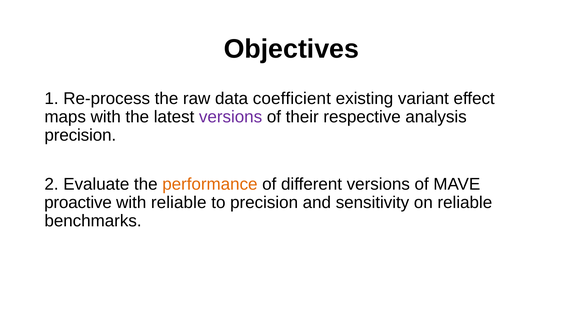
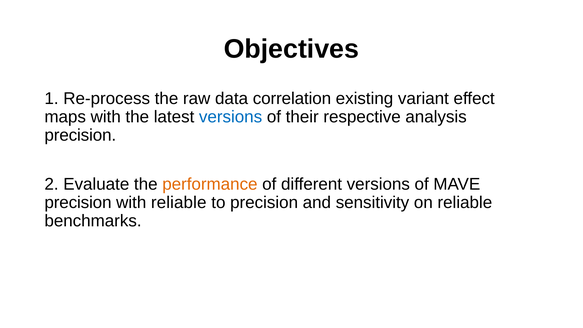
coefficient: coefficient -> correlation (292, 99)
versions colour: purple -> blue (231, 117)
proactive: proactive -> precision (78, 203)
